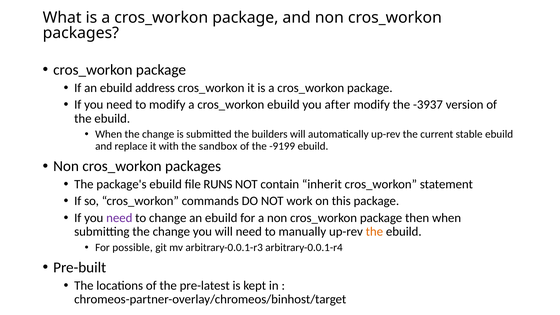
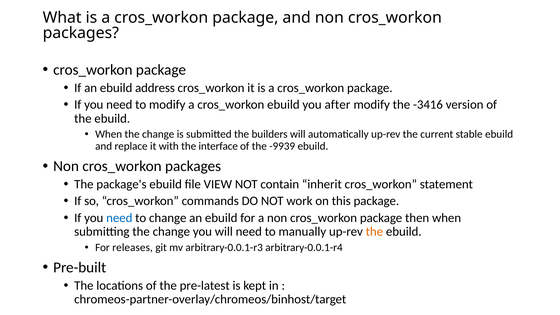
-3937: -3937 -> -3416 (428, 105)
sandbox: sandbox -> interface (218, 146)
-9199: -9199 -> -9939 (282, 146)
RUNS: RUNS -> VIEW (218, 184)
need colour: purple -> blue (119, 218)
possible: possible -> releases (133, 248)
